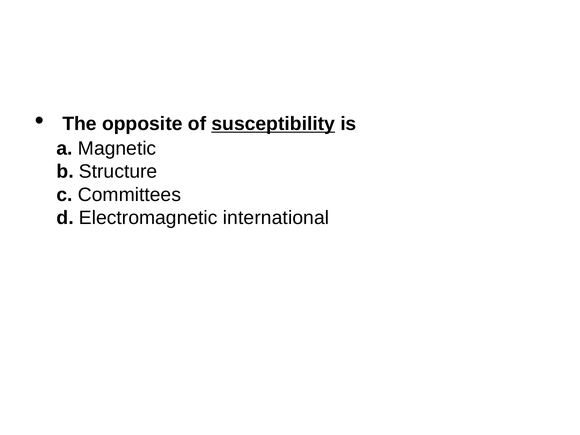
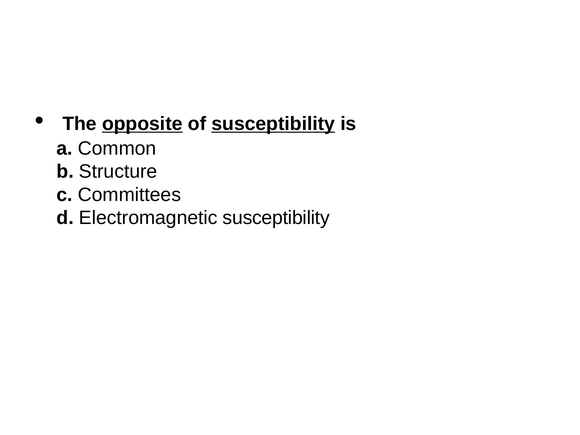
opposite underline: none -> present (142, 124)
Magnetic: Magnetic -> Common (117, 148)
Electromagnetic international: international -> susceptibility (276, 218)
